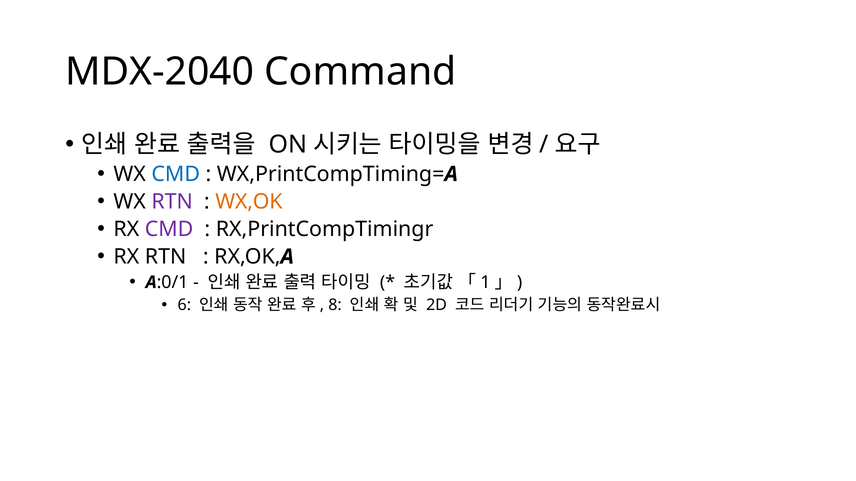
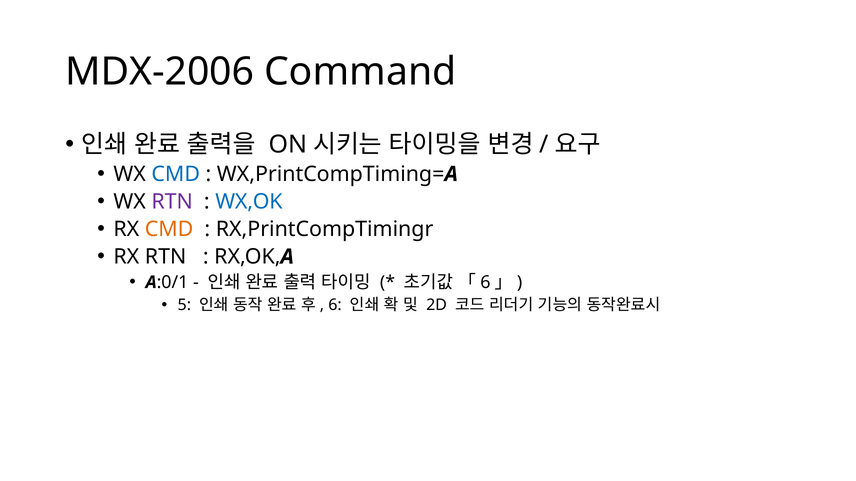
MDX-2040: MDX-2040 -> MDX-2006 (160, 72)
WX,OK colour: orange -> blue (249, 202)
CMD colour: purple -> orange (169, 229)
1: 1 -> 6 (485, 283)
6: 6 -> 5 (184, 305)
8: 8 -> 6 (335, 305)
